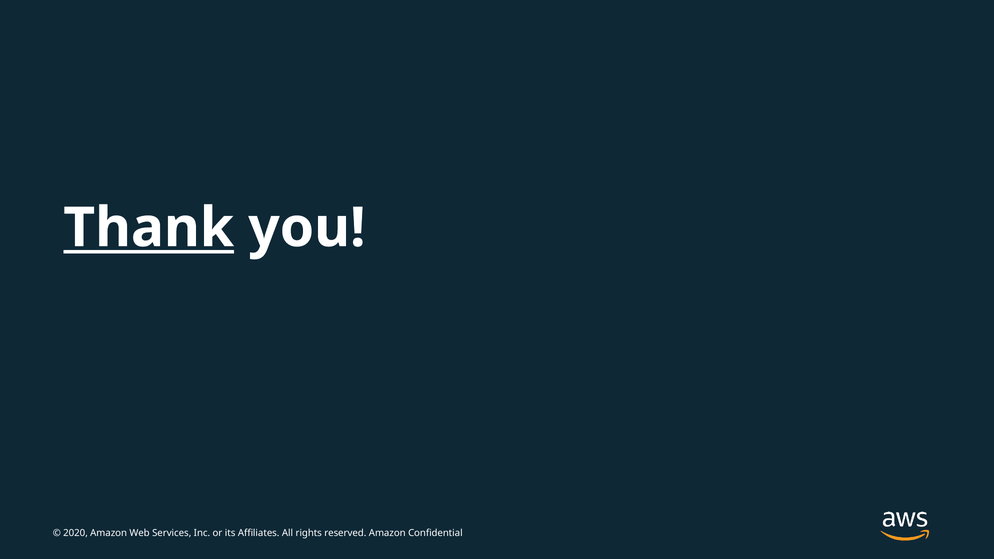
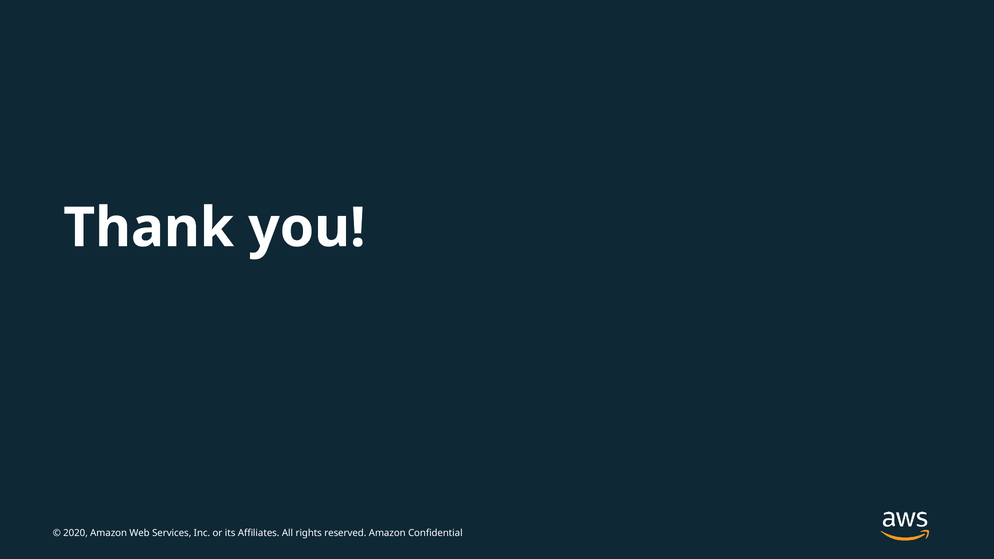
Thank underline: present -> none (149, 228)
